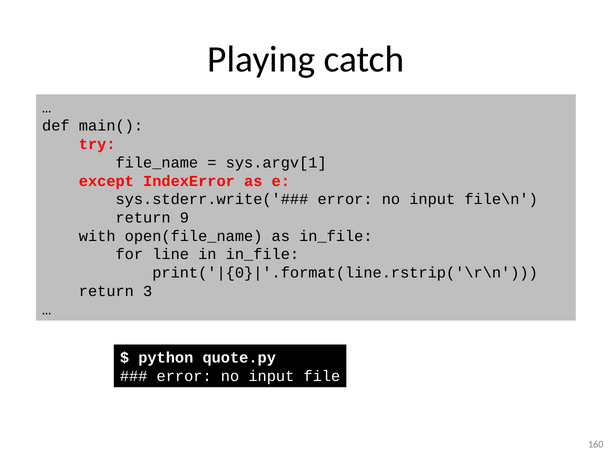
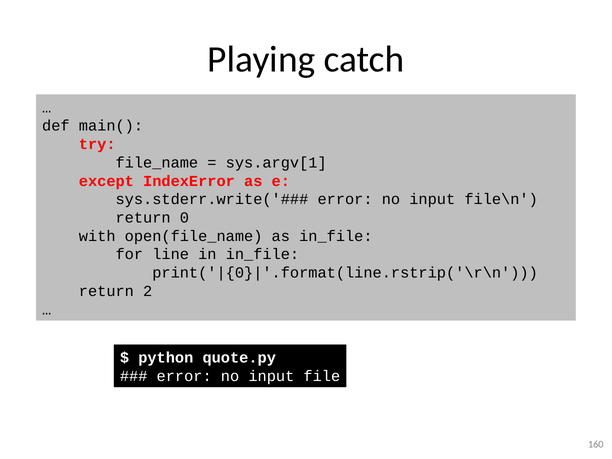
9: 9 -> 0 (184, 218)
3: 3 -> 2 (148, 291)
